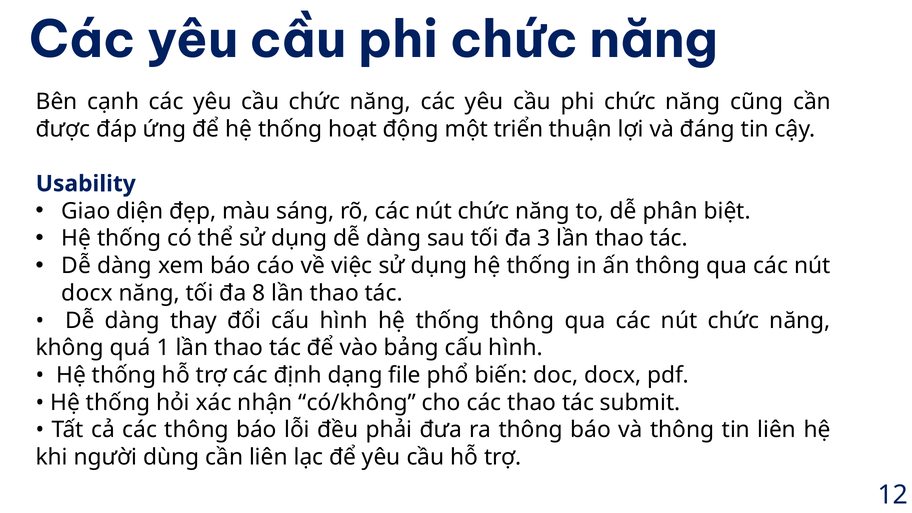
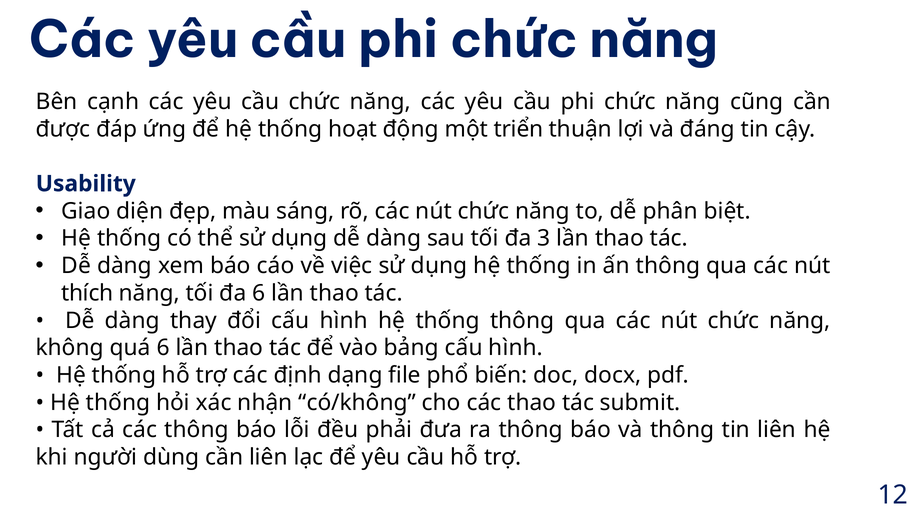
docx: docx -> thích (87, 293)
đa 8: 8 -> 6 (259, 293)
quá 1: 1 -> 6 (163, 348)
